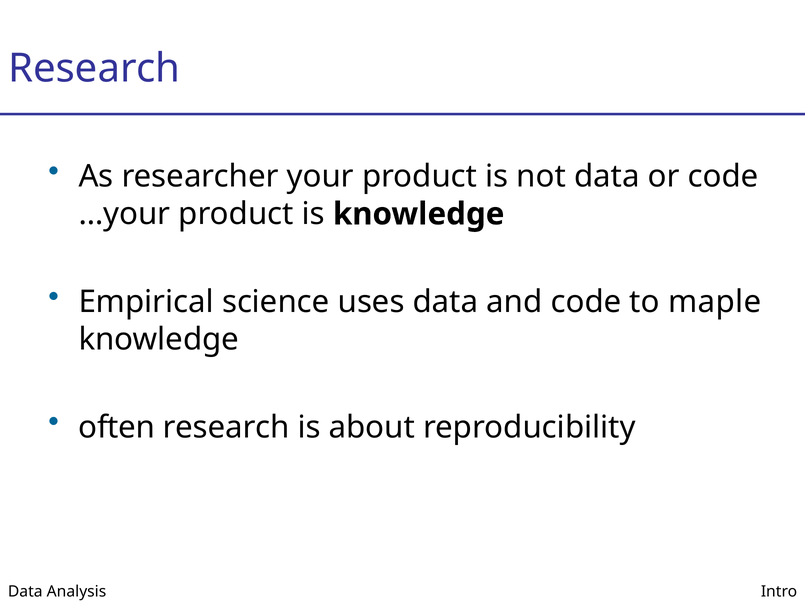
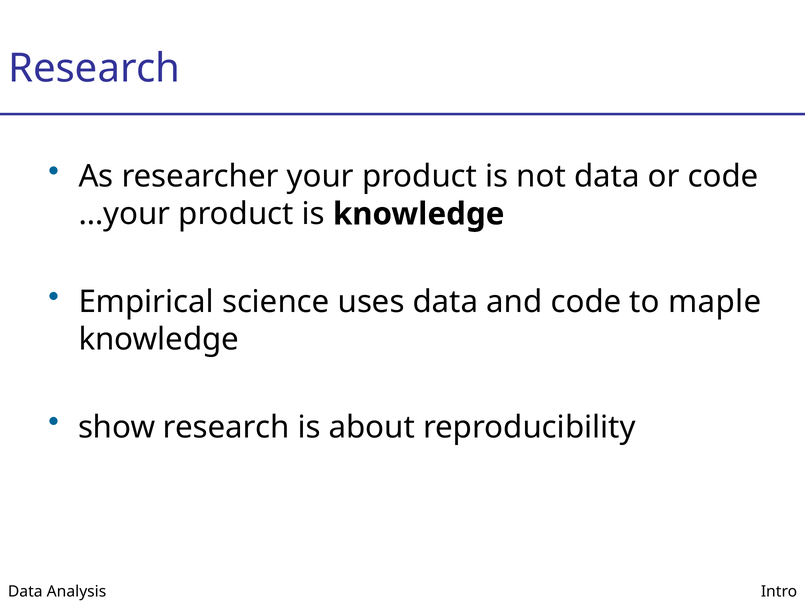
often: often -> show (117, 427)
